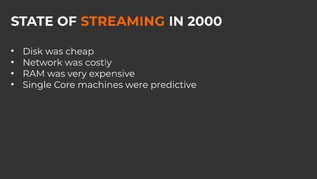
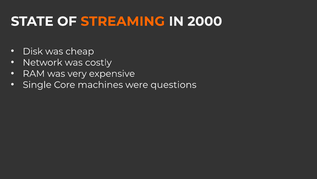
predictive: predictive -> questions (174, 85)
